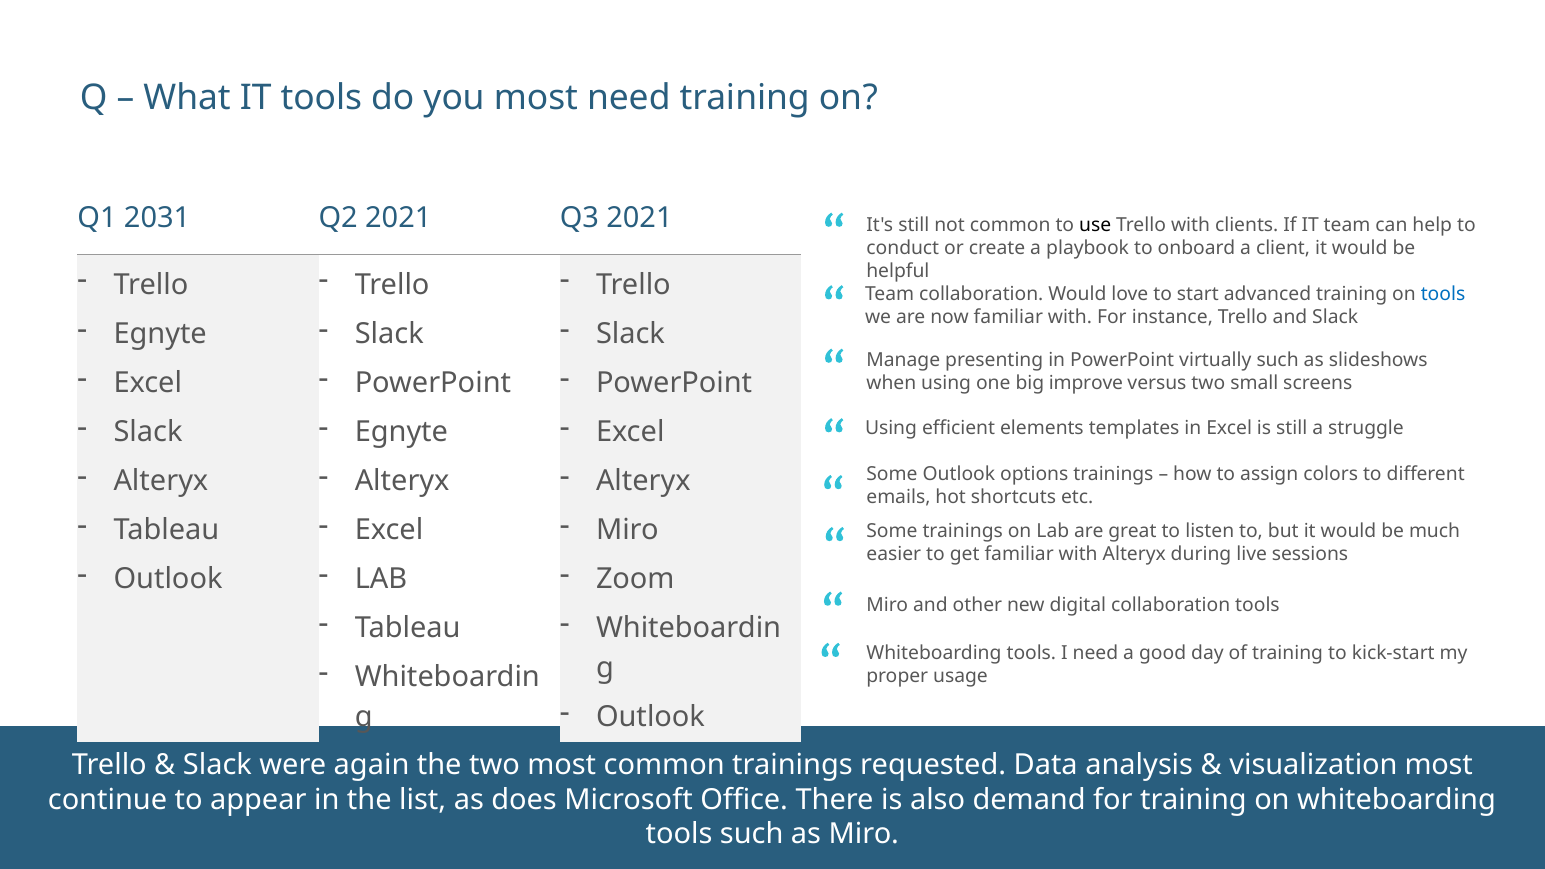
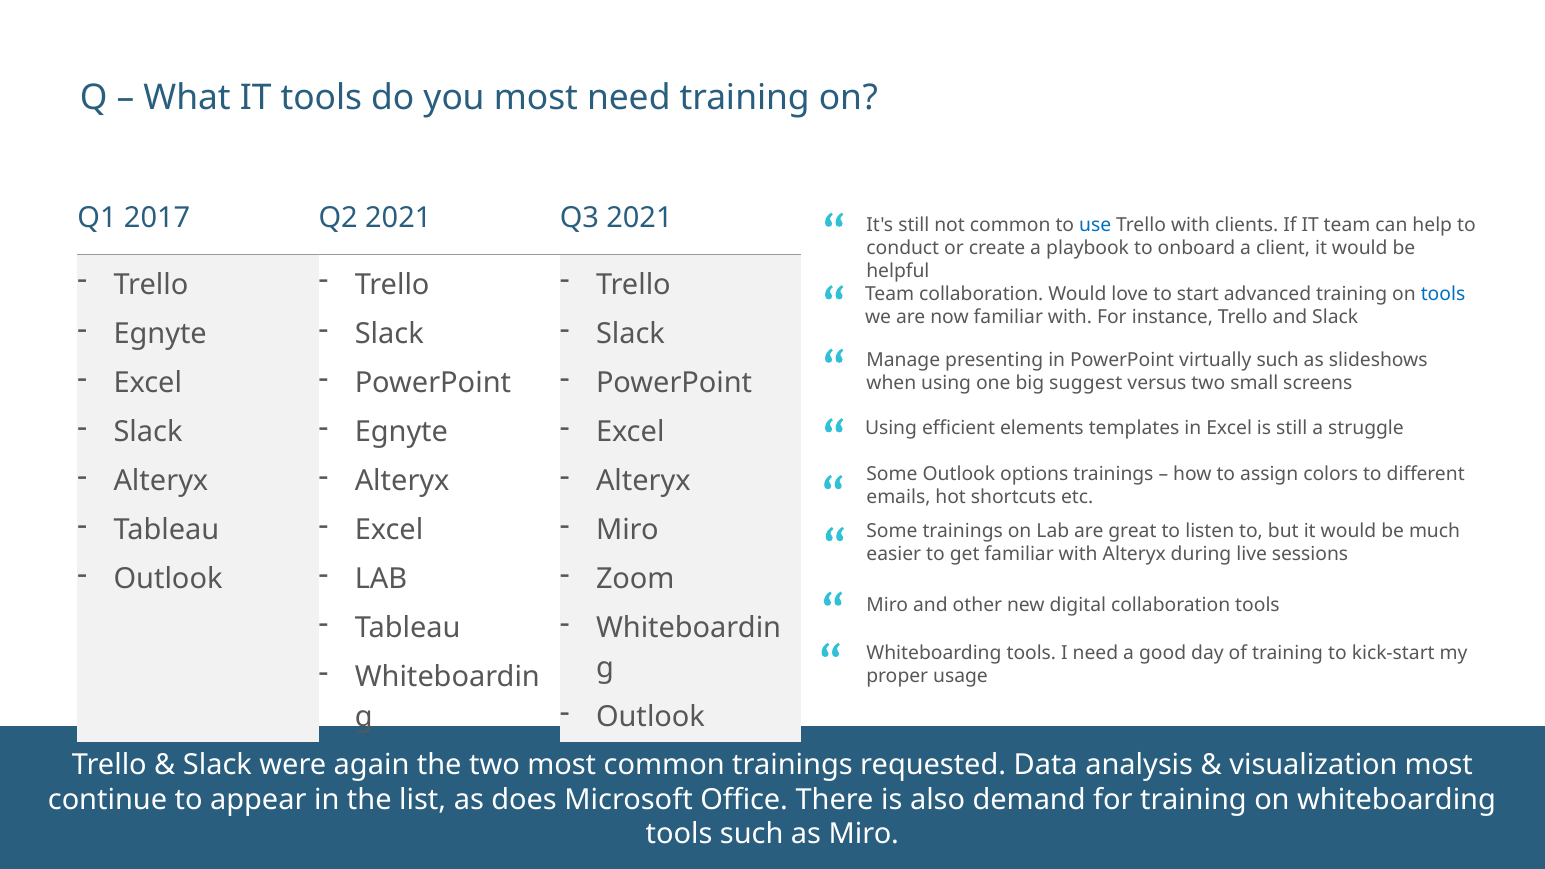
2031: 2031 -> 2017 (157, 218)
use colour: black -> blue (1095, 225)
improve: improve -> suggest (1086, 383)
